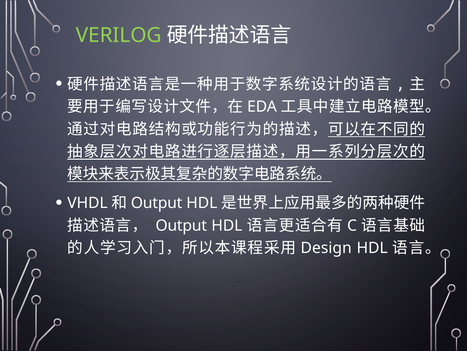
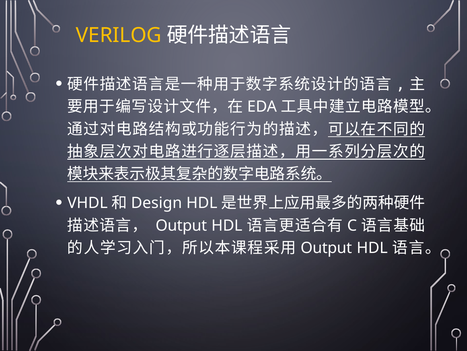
VERILOG colour: light green -> yellow (119, 35)
Output: Output -> Design (157, 203)
Design: Design -> Output (326, 247)
